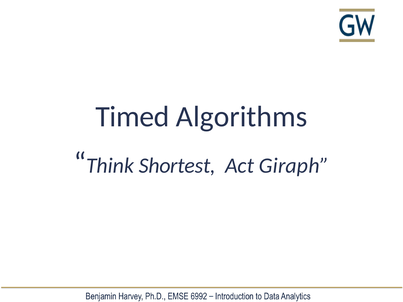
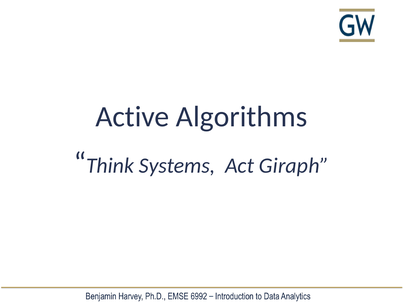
Timed: Timed -> Active (132, 117)
Shortest: Shortest -> Systems (177, 166)
